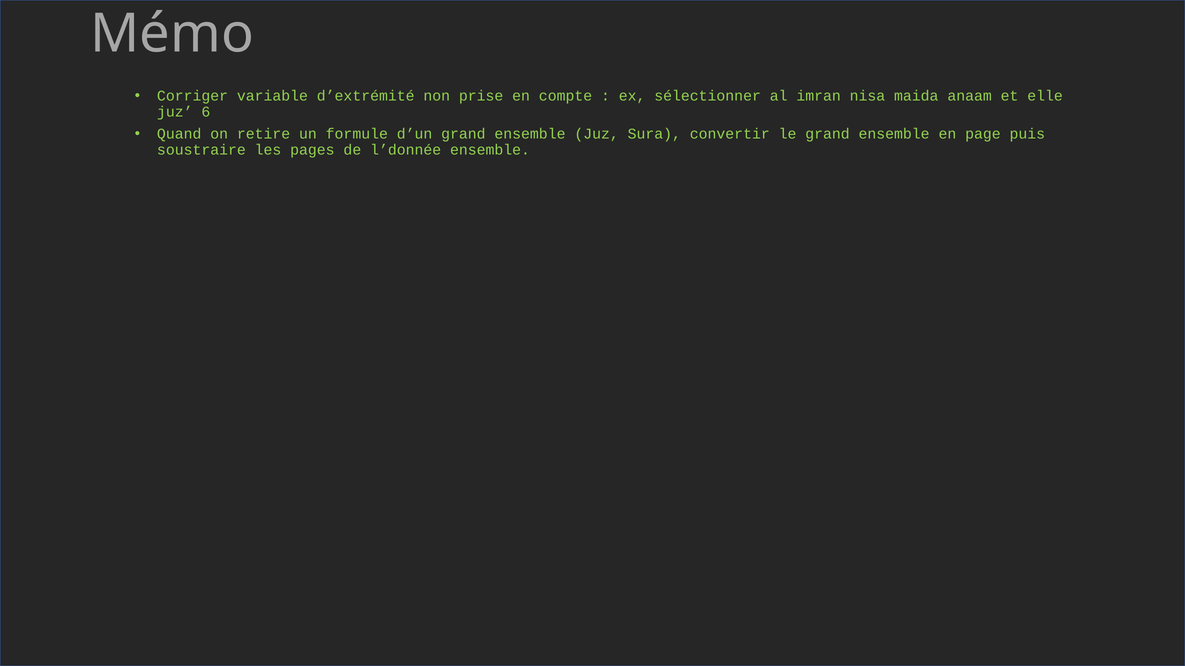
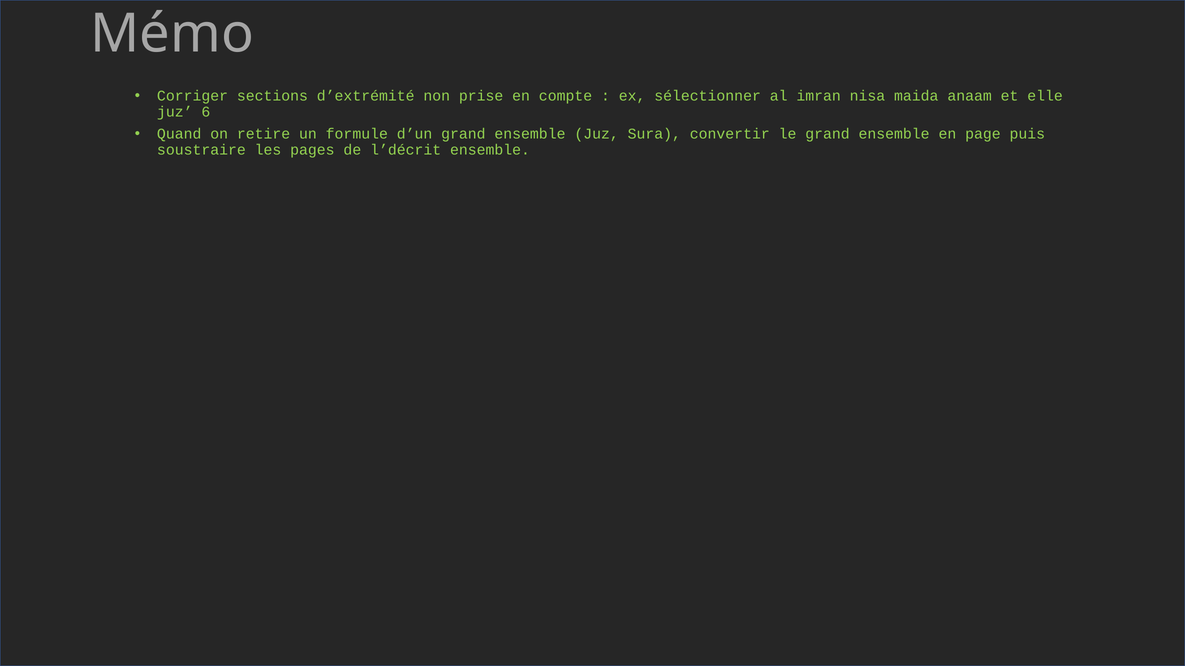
variable: variable -> sections (272, 96)
l’donnée: l’donnée -> l’décrit (406, 150)
